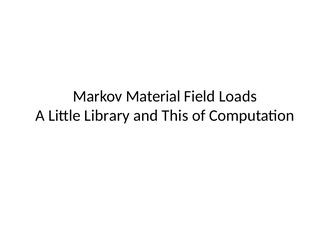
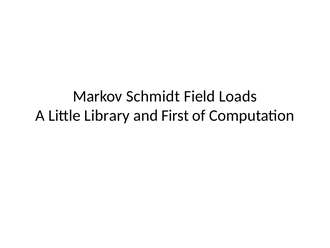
Material: Material -> Schmidt (153, 96)
This: This -> First (175, 115)
